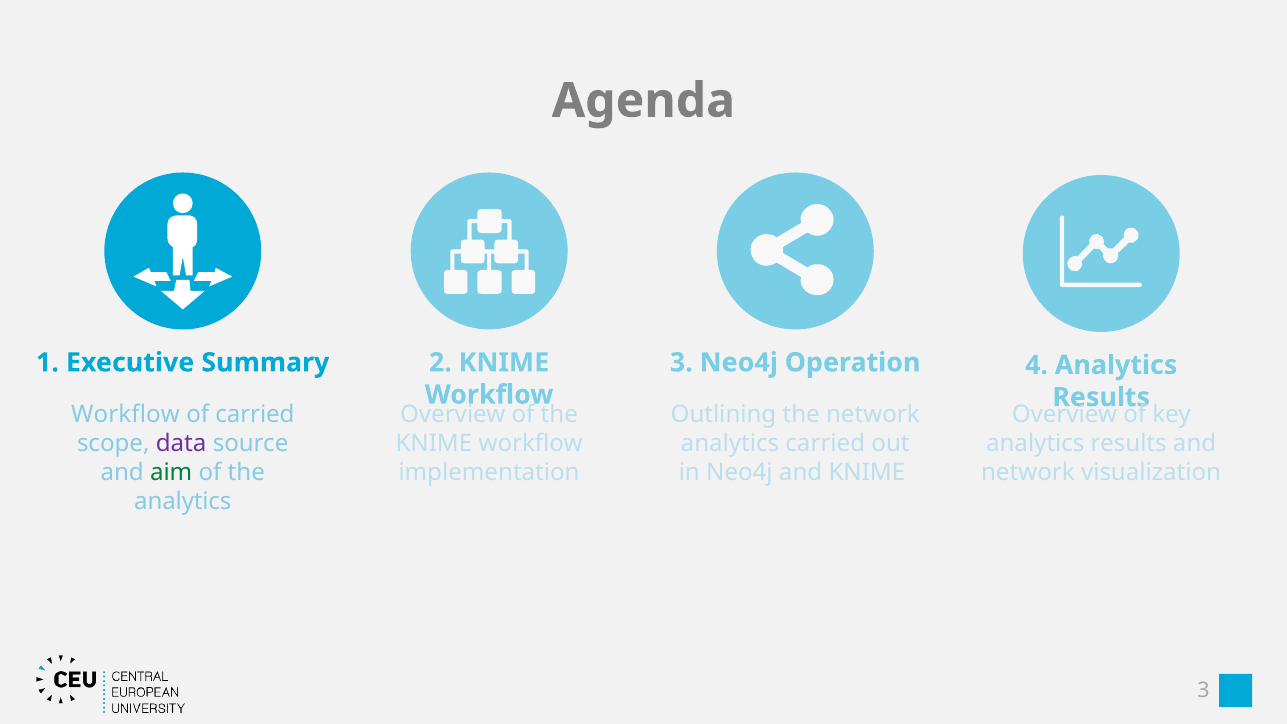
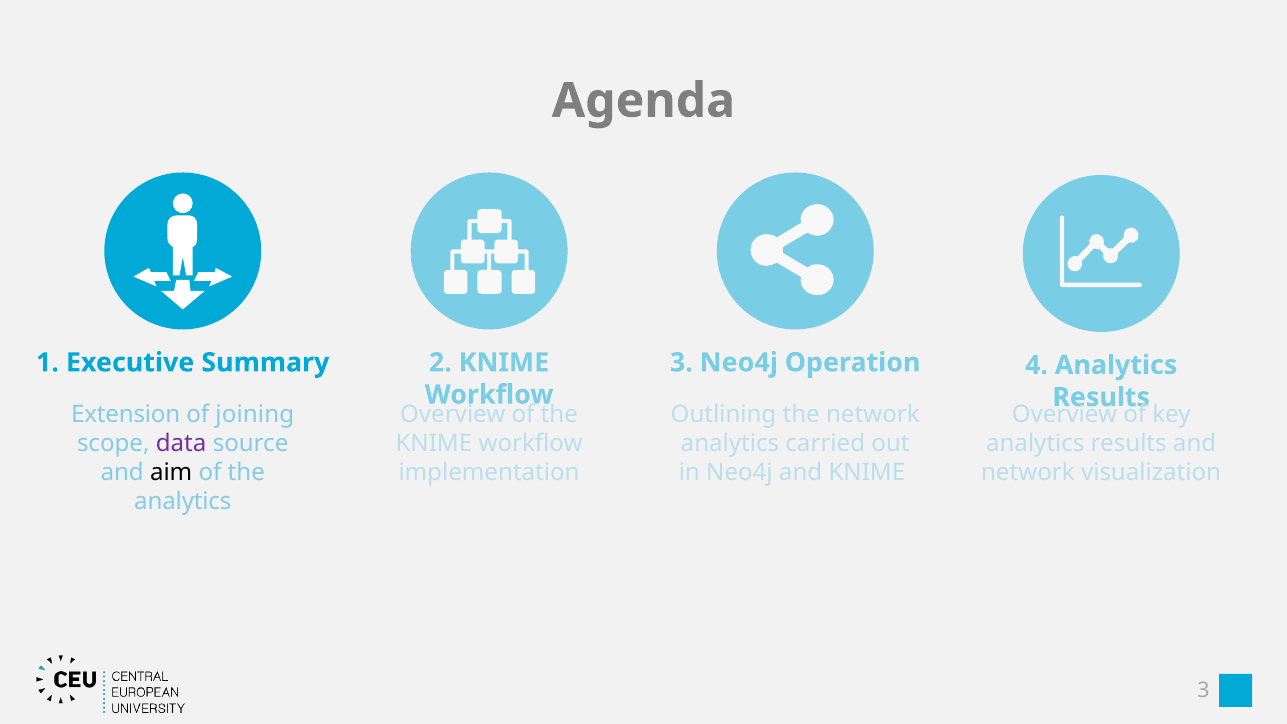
Workflow: Workflow -> Extension (126, 414)
of carried: carried -> joining (255, 414)
aim colour: green -> black (171, 472)
